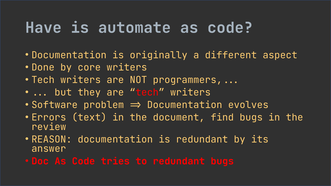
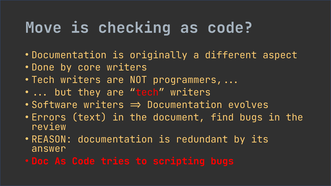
Have: Have -> Move (43, 28)
automate: automate -> checking (134, 28)
Software problem: problem -> writers (104, 105)
to redundant: redundant -> scripting (179, 161)
